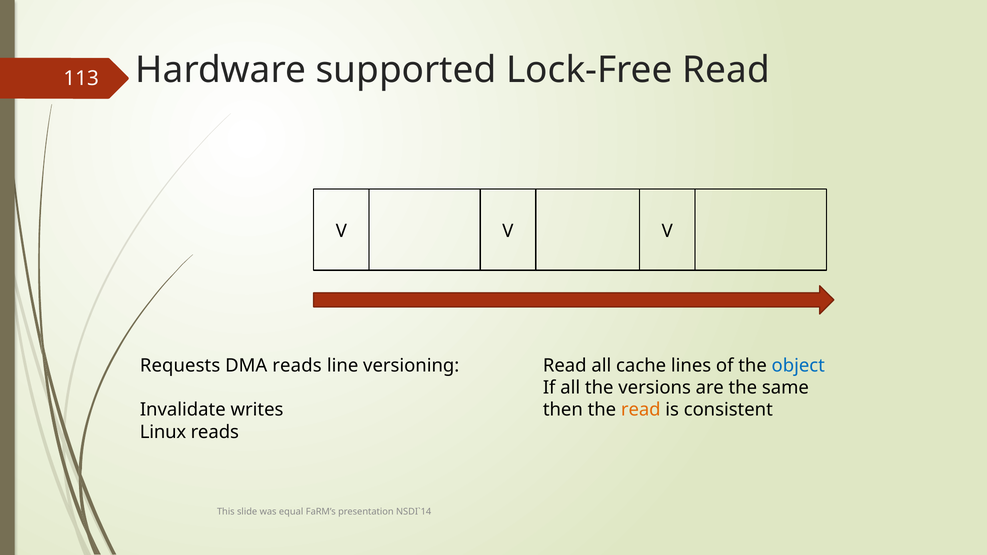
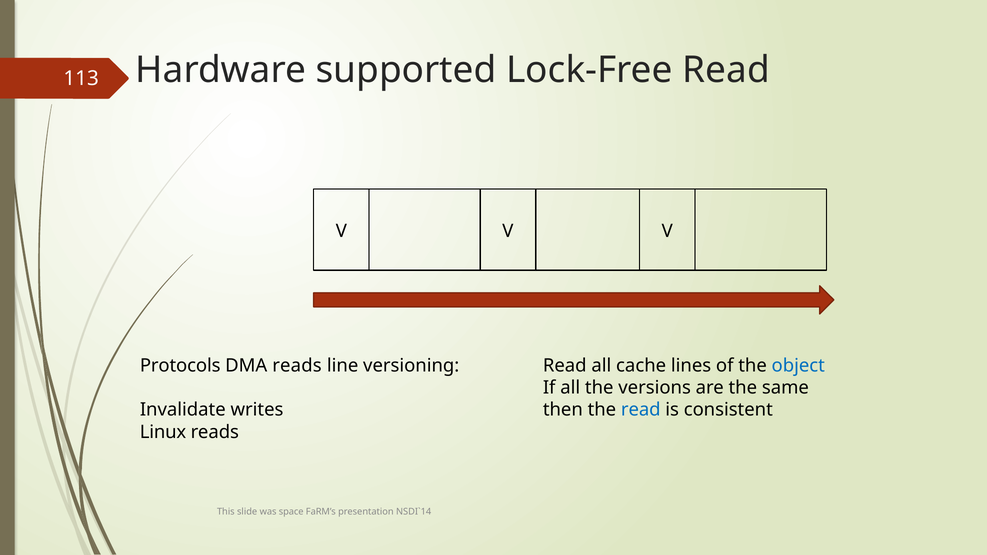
Requests: Requests -> Protocols (180, 366)
read colour: orange -> blue (641, 410)
equal: equal -> space (291, 512)
